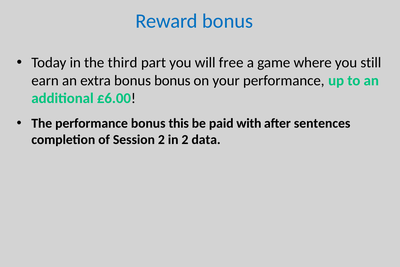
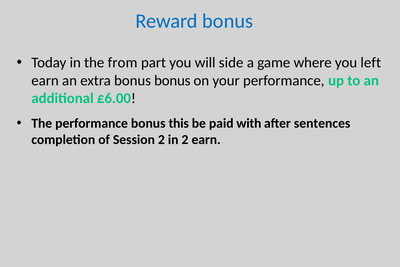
third: third -> from (123, 63)
free: free -> side (231, 63)
still: still -> left (371, 63)
2 data: data -> earn (206, 140)
